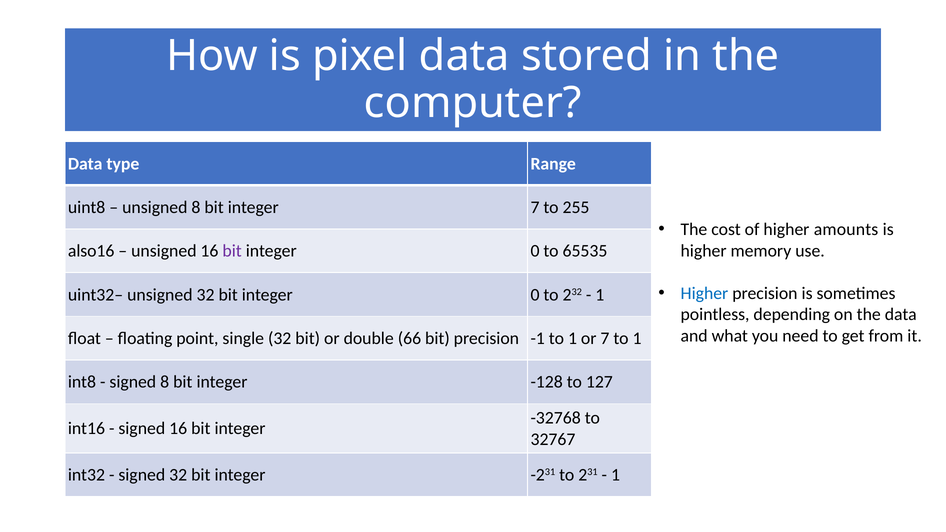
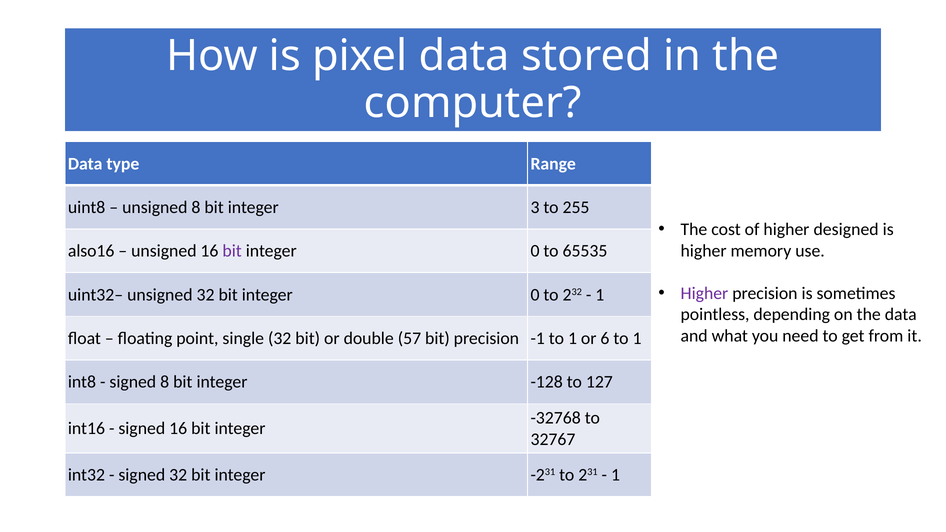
integer 7: 7 -> 3 (535, 207)
amounts: amounts -> designed (846, 229)
Higher colour: blue -> purple (704, 293)
66: 66 -> 57 (409, 338)
or 7: 7 -> 6 (605, 338)
